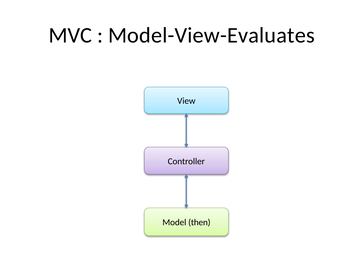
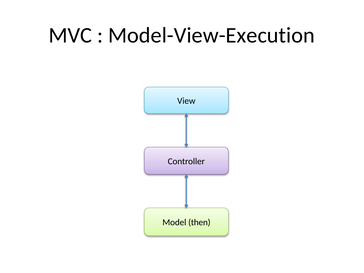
Model-View-Evaluates: Model-View-Evaluates -> Model-View-Execution (211, 35)
